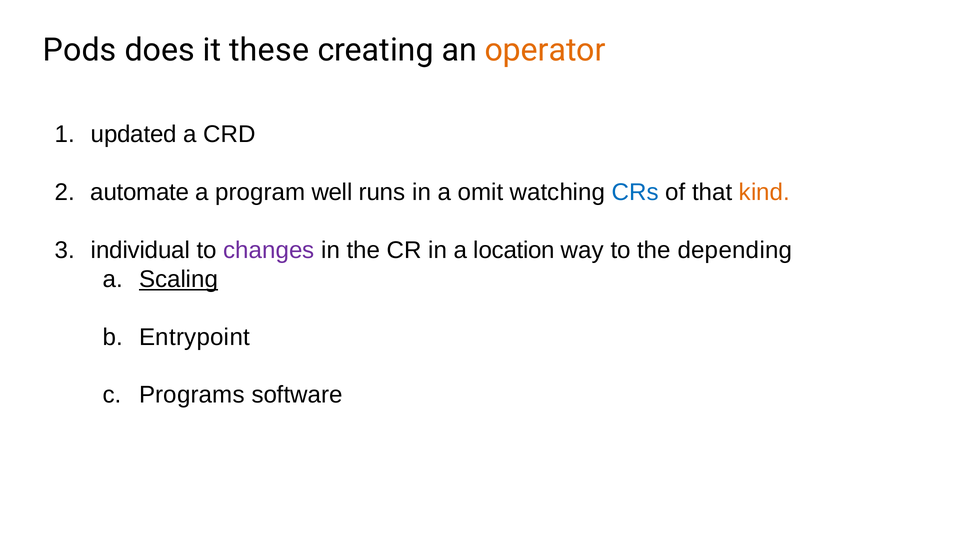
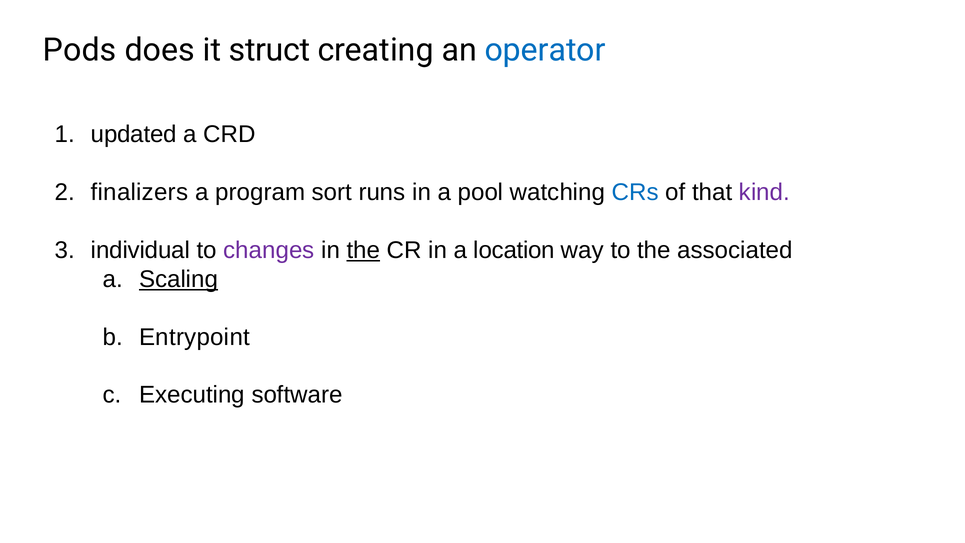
these: these -> struct (269, 50)
operator colour: orange -> blue (545, 50)
automate: automate -> finalizers (140, 192)
well: well -> sort (332, 192)
omit: omit -> pool (480, 192)
kind colour: orange -> purple (764, 192)
the underline: none -> present (363, 250)
depending: depending -> associated (735, 250)
Programs: Programs -> Executing (192, 395)
